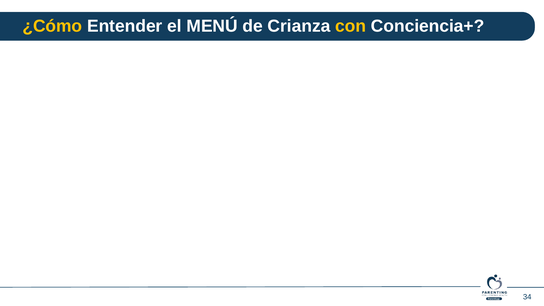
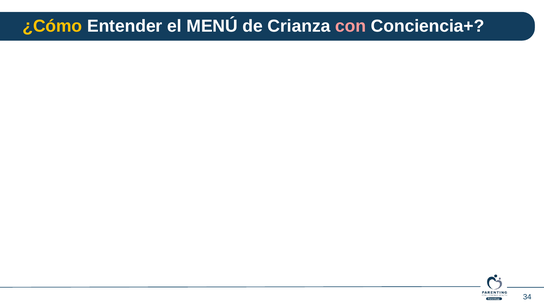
con colour: yellow -> pink (351, 26)
